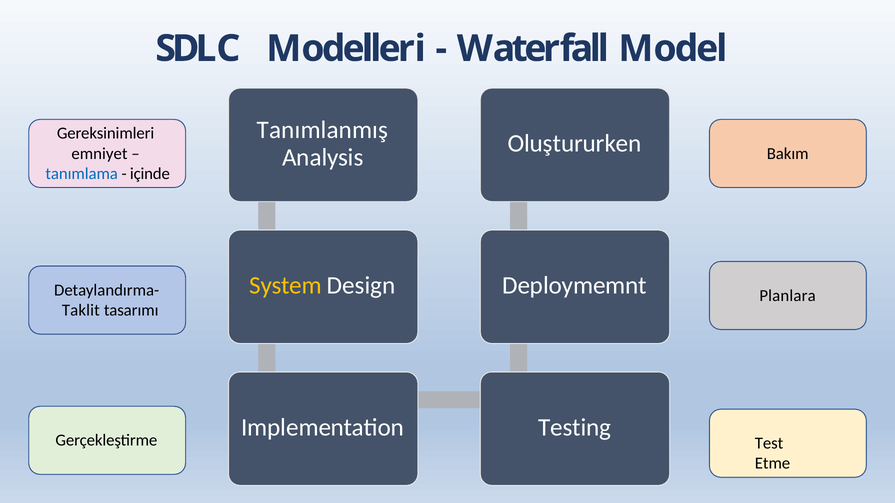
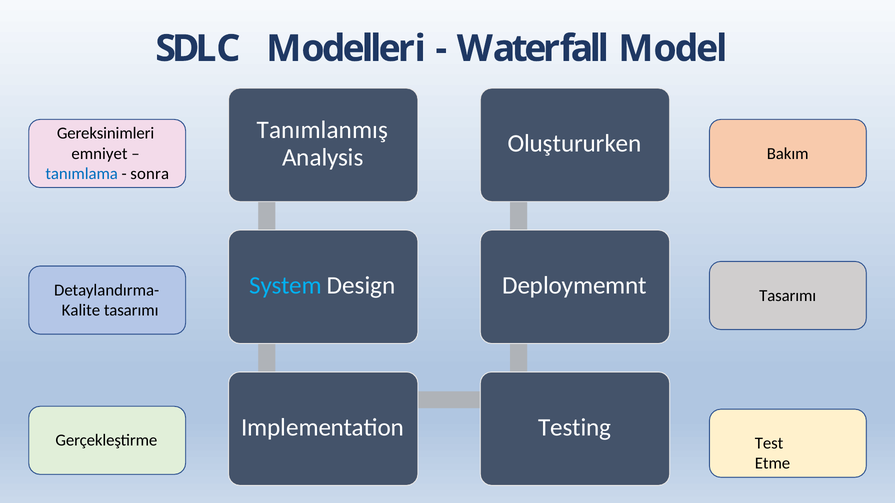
içinde: içinde -> sonra (150, 174)
System colour: yellow -> light blue (286, 286)
Planlara: Planlara -> Tasarımı (788, 296)
Taklit: Taklit -> Kalite (81, 311)
